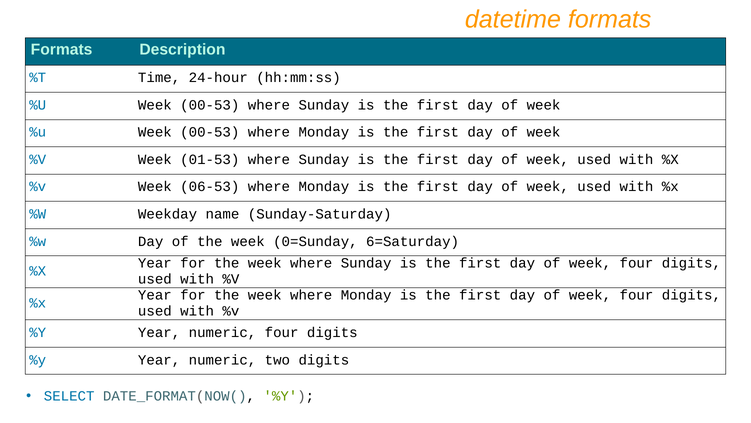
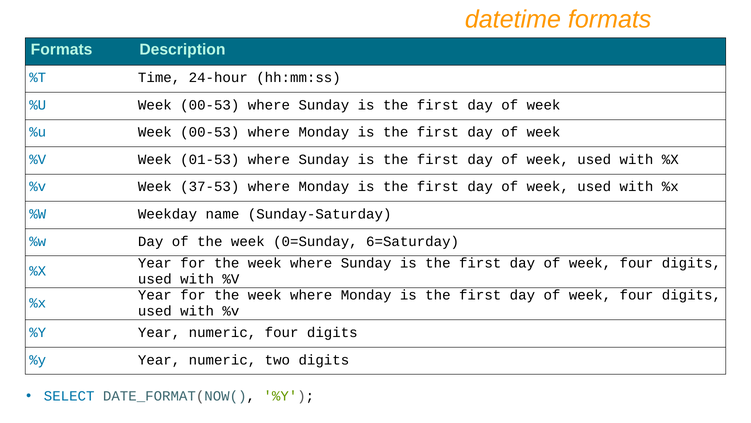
06-53: 06-53 -> 37-53 (210, 187)
